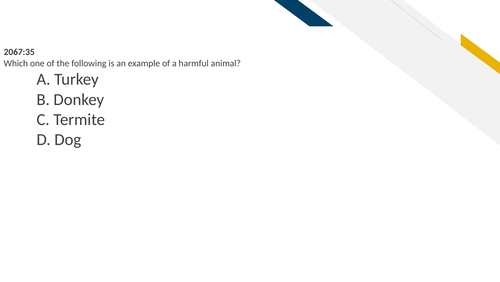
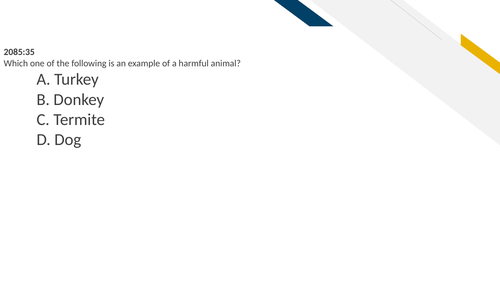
2067:35: 2067:35 -> 2085:35 (19, 52)
